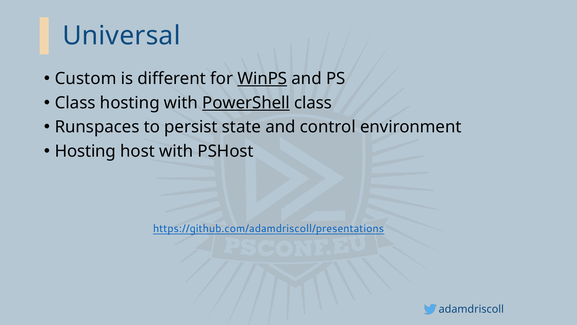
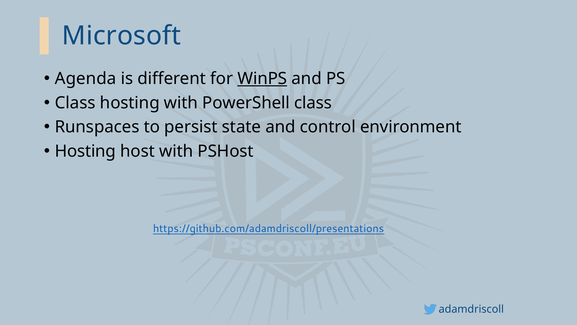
Universal: Universal -> Microsoft (122, 36)
Custom: Custom -> Agenda (86, 79)
PowerShell underline: present -> none (246, 103)
